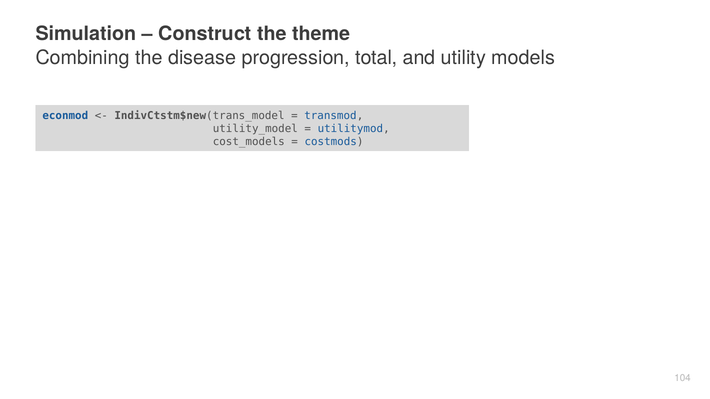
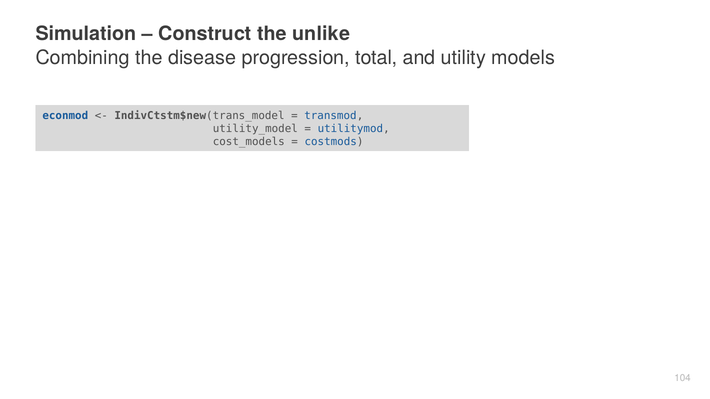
theme: theme -> unlike (321, 34)
